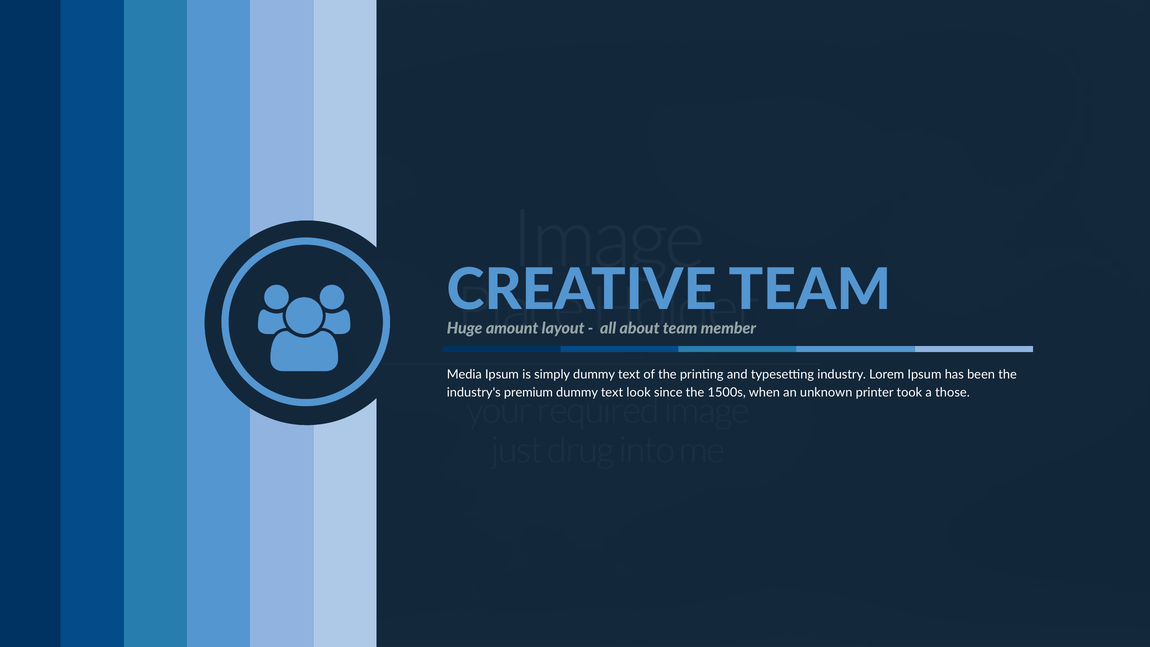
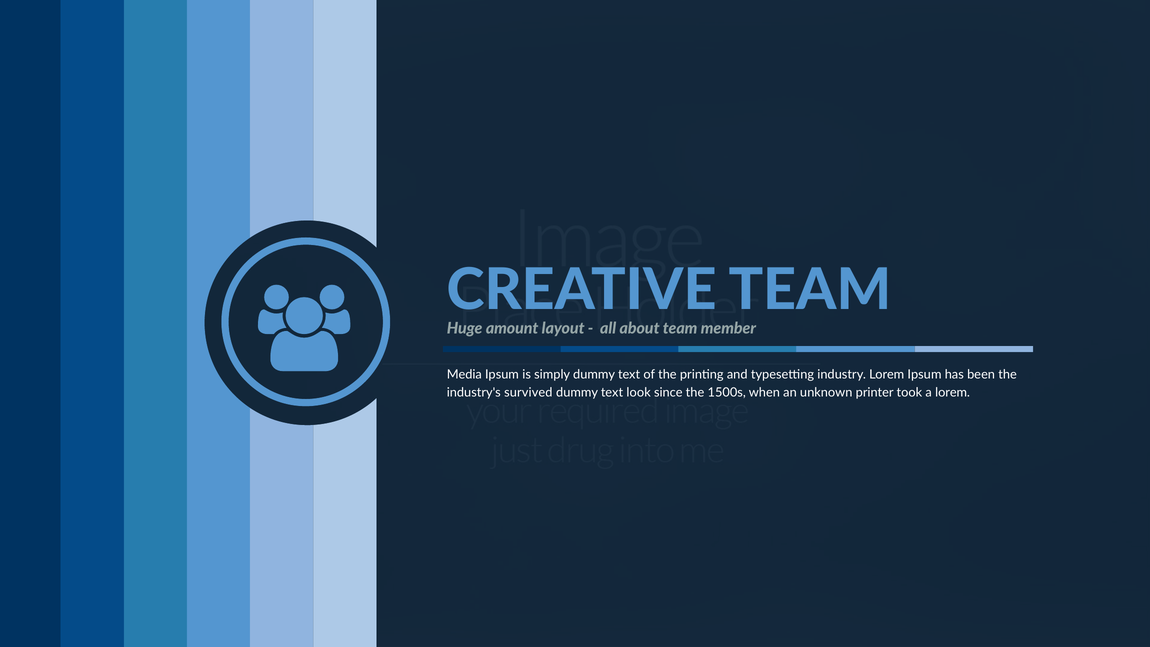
premium: premium -> survived (528, 393)
a those: those -> lorem (953, 393)
